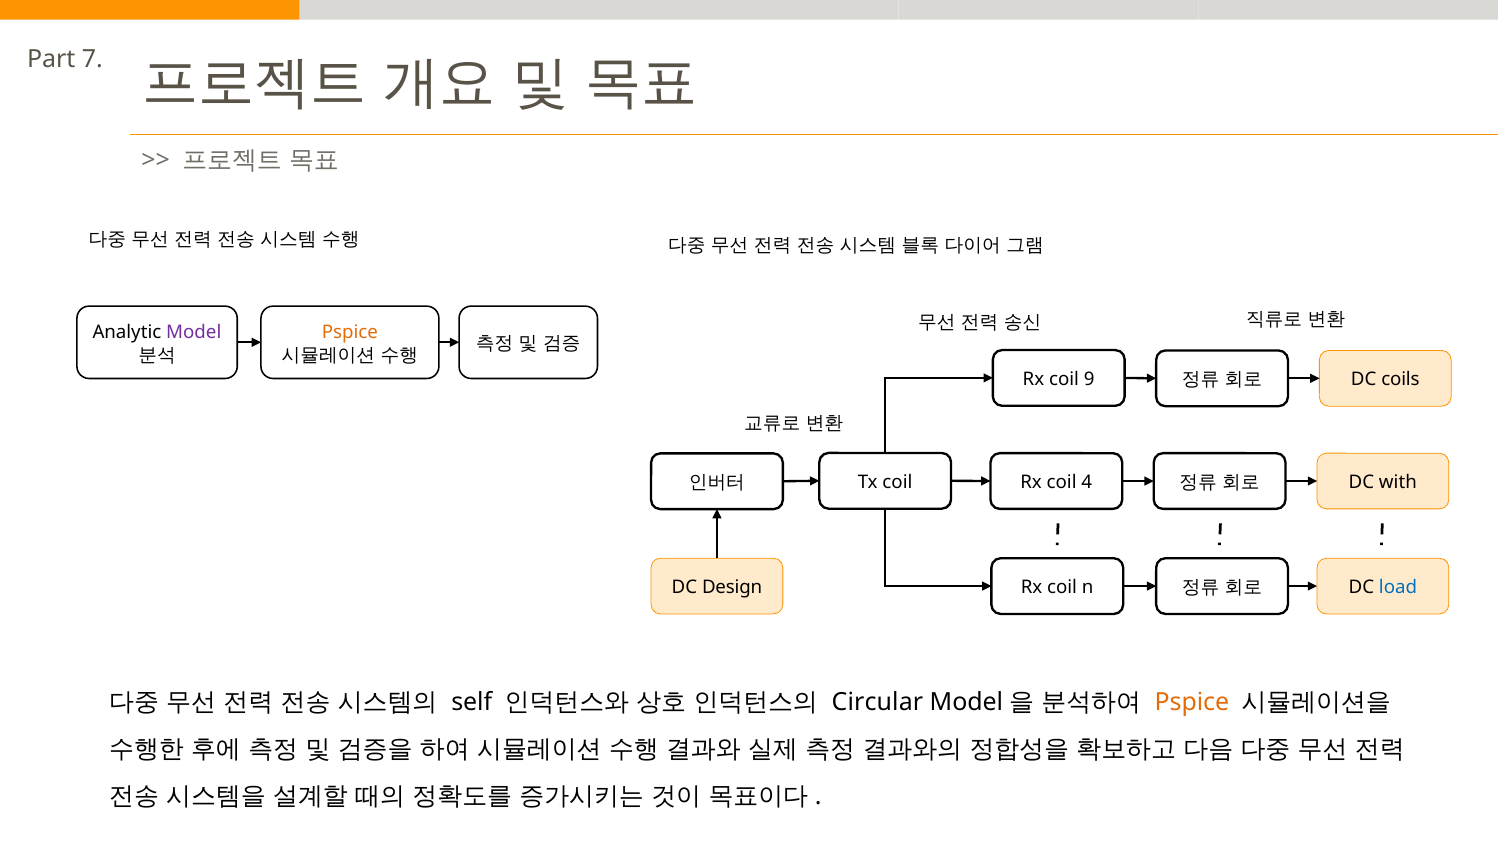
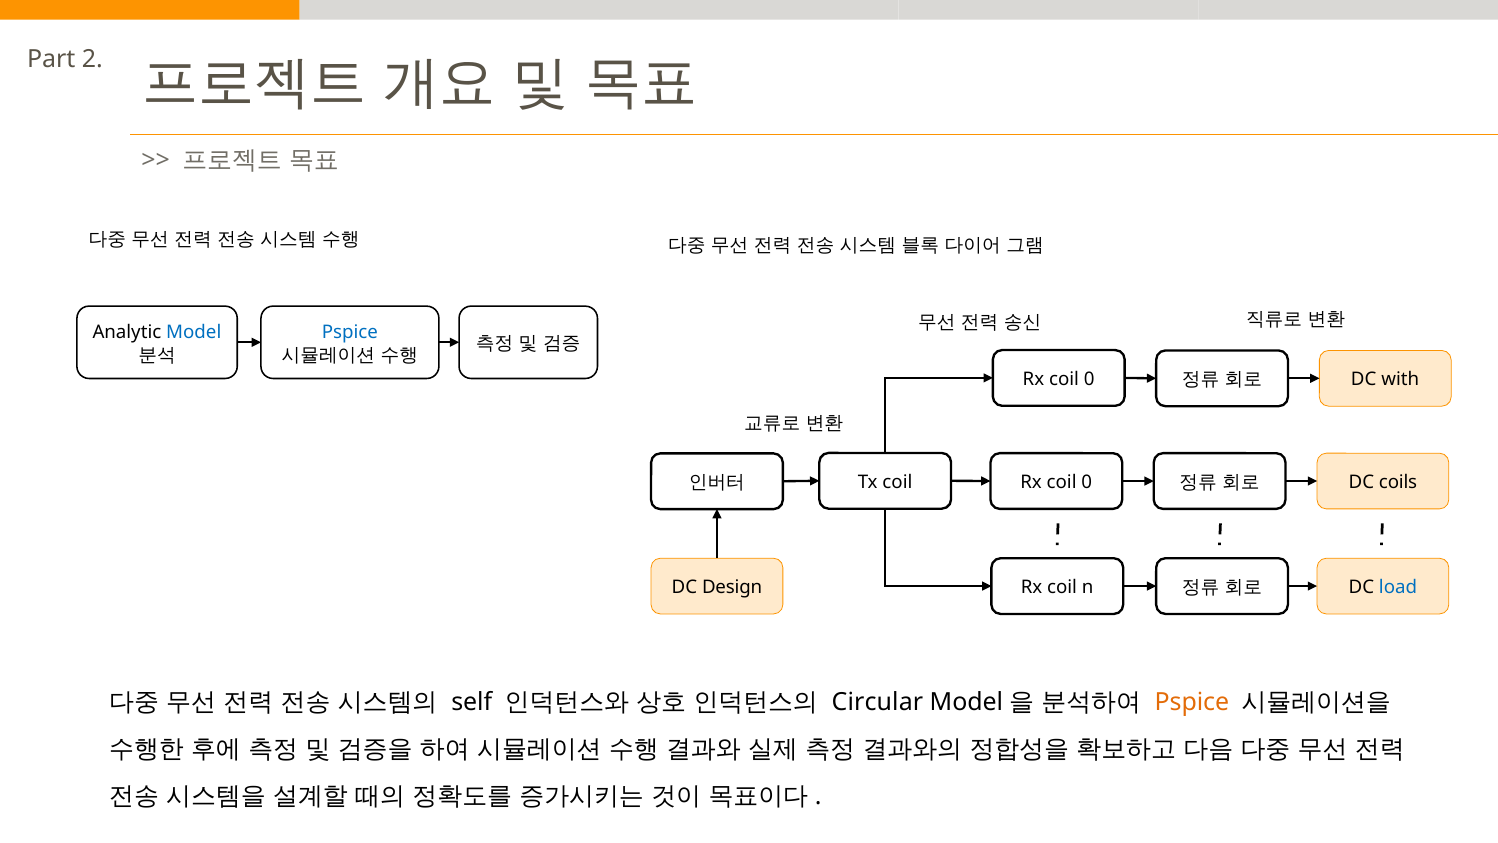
7: 7 -> 2 (92, 60)
Model colour: purple -> blue (194, 332)
Pspice colour: orange -> blue (350, 332)
9: 9 -> 0 (1089, 379)
coils: coils -> with (1400, 379)
4: 4 -> 0 (1087, 482)
with: with -> coils (1398, 482)
